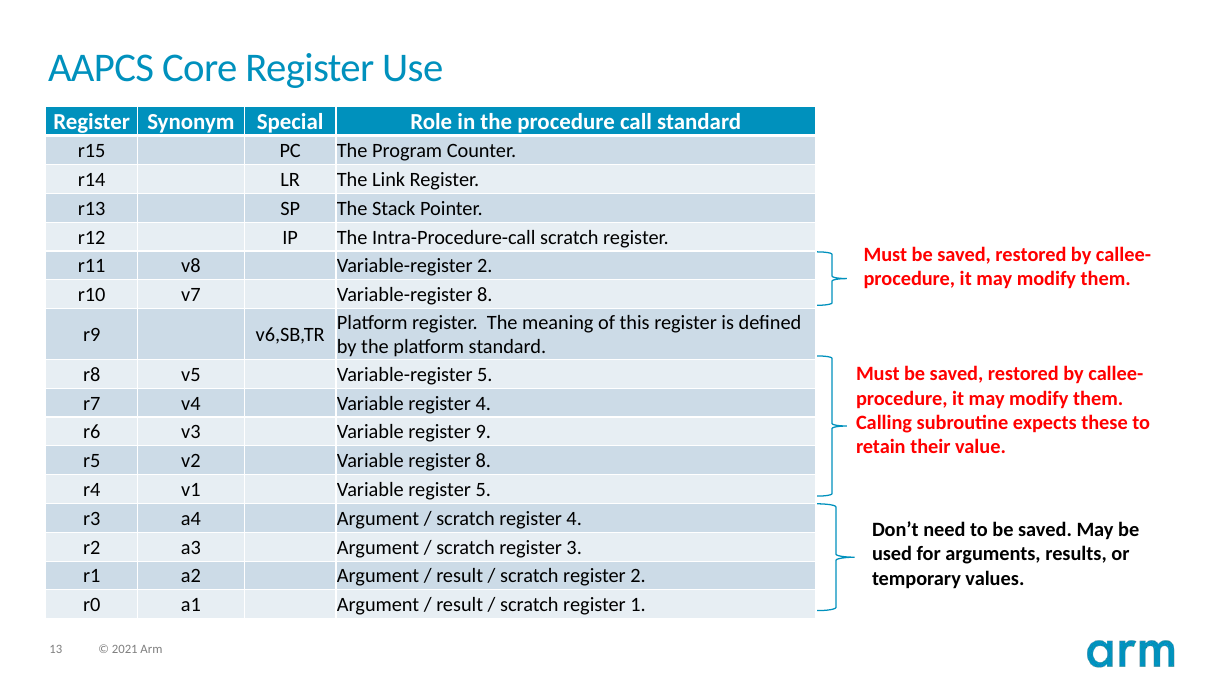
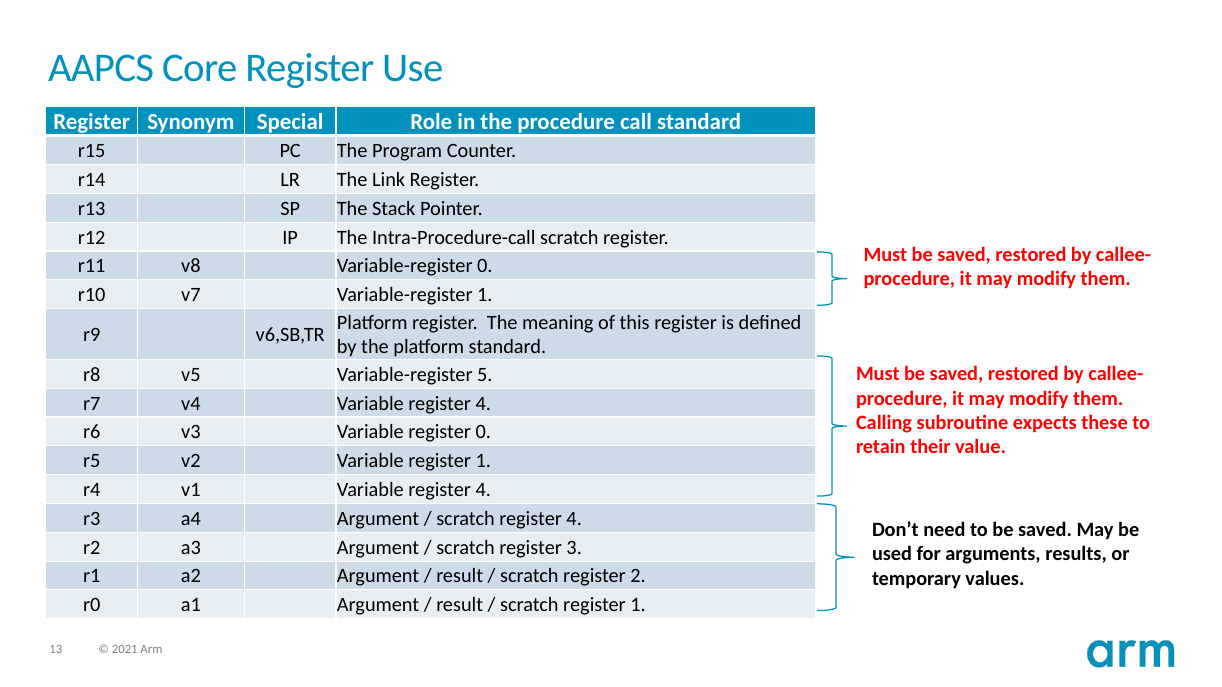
Variable-register 2: 2 -> 0 (485, 266)
Variable-register 8: 8 -> 1 (485, 295)
register 9: 9 -> 0 (483, 432)
Variable register 8: 8 -> 1 (483, 461)
v1 Variable register 5: 5 -> 4 (483, 490)
